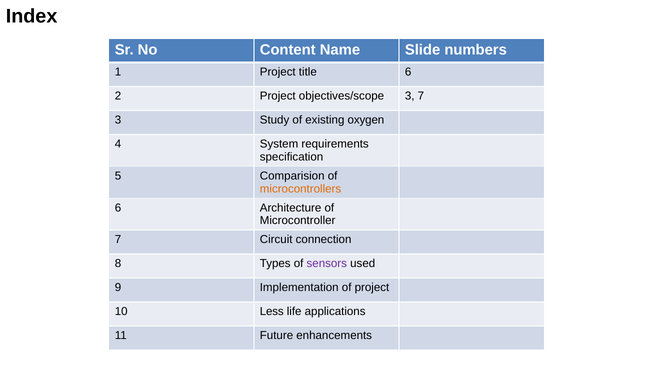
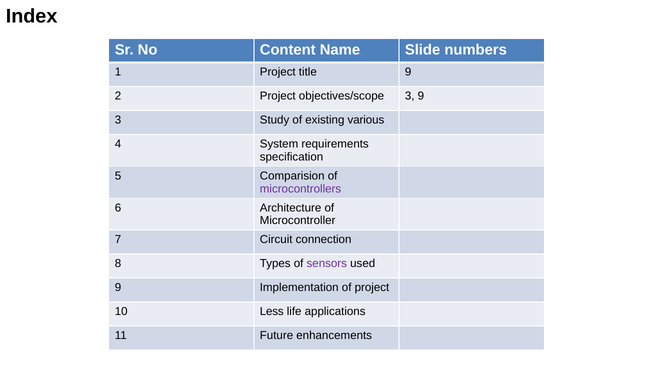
title 6: 6 -> 9 (408, 72)
3 7: 7 -> 9 (421, 96)
oxygen: oxygen -> various (366, 120)
microcontrollers colour: orange -> purple (301, 189)
